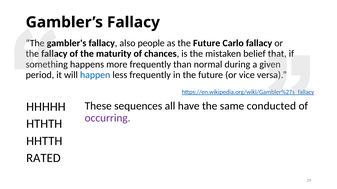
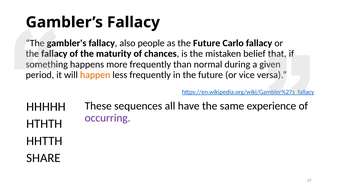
happen colour: blue -> orange (95, 75)
conducted: conducted -> experience (271, 106)
RATED: RATED -> SHARE (43, 158)
